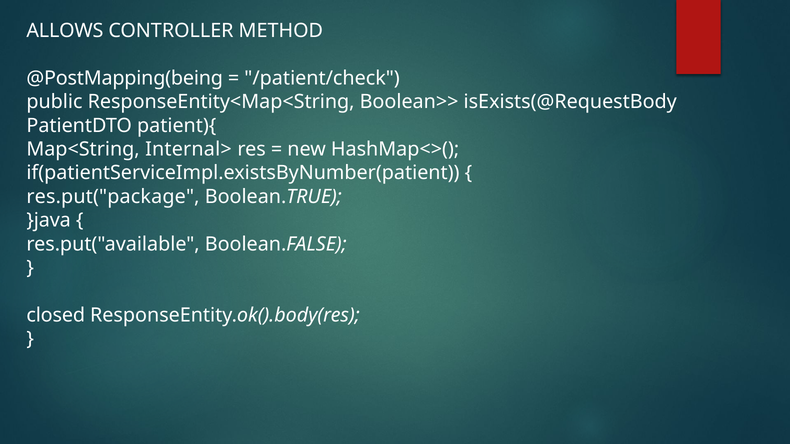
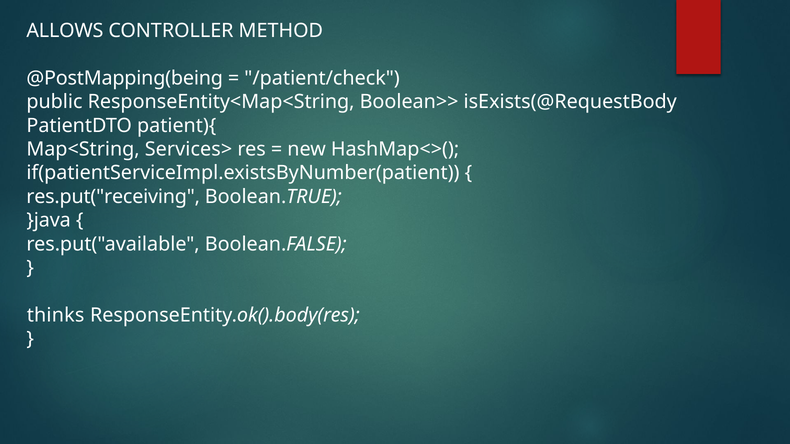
Internal>: Internal> -> Services> (188, 149)
res.put("package: res.put("package -> res.put("receiving (113, 197)
closed: closed -> thinks (56, 315)
